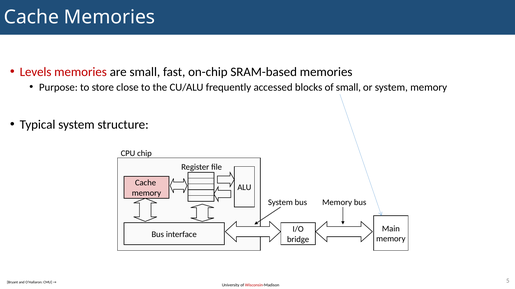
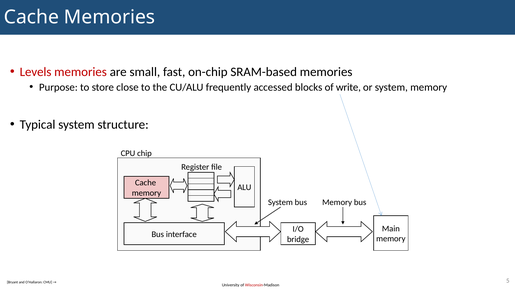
of small: small -> write (348, 87)
